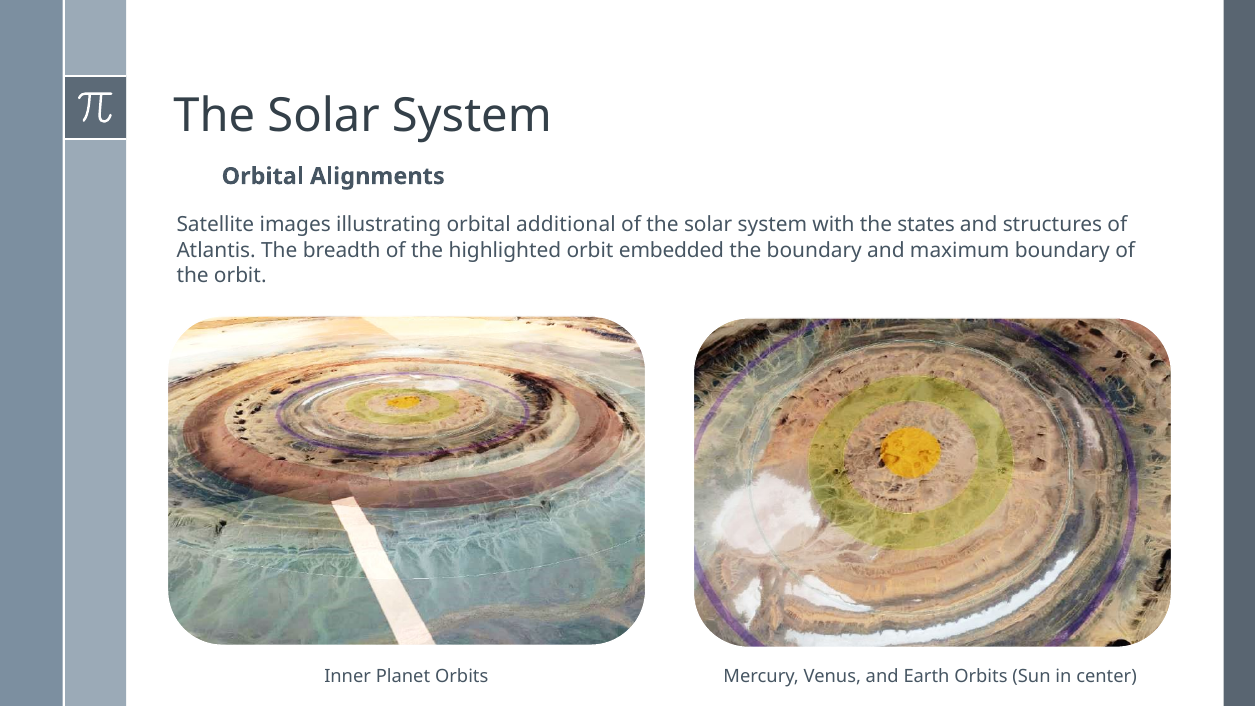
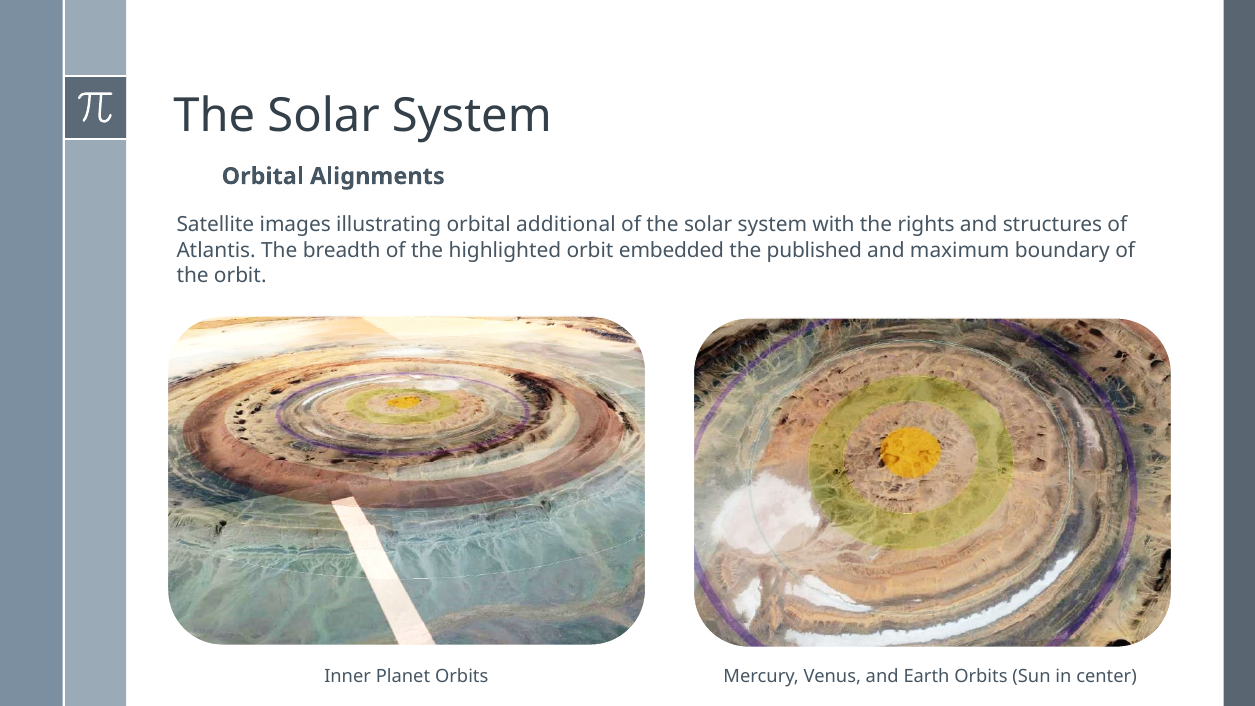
states: states -> rights (926, 225)
the boundary: boundary -> published (814, 250)
